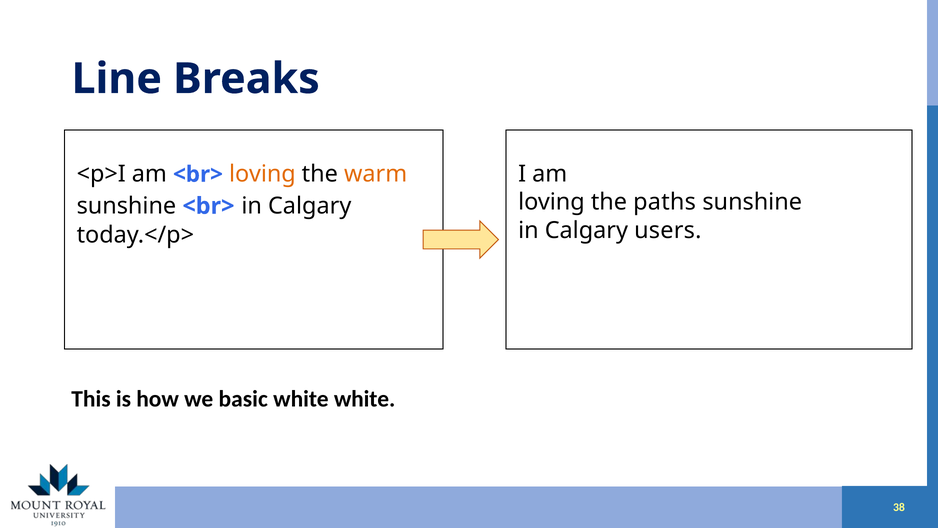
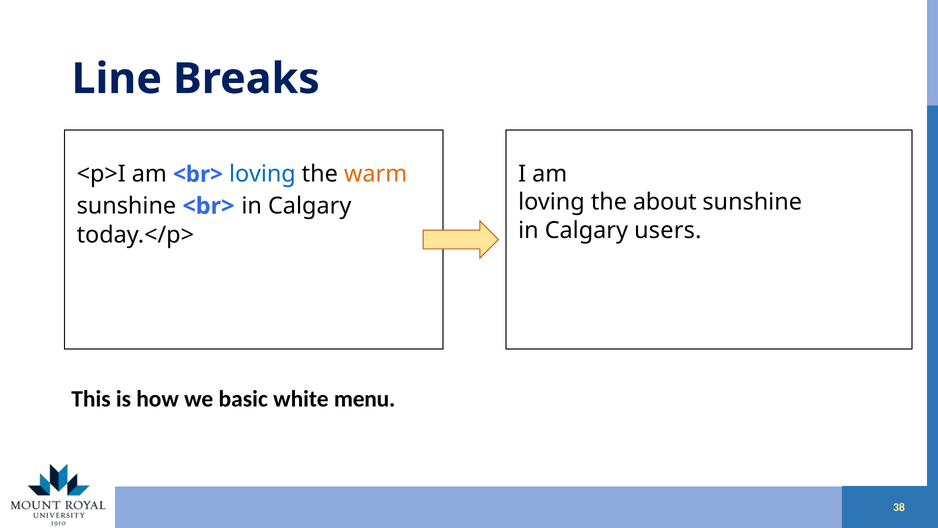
loving colour: orange -> blue (262, 174)
paths: paths -> about (665, 202)
white white: white -> menu (365, 399)
